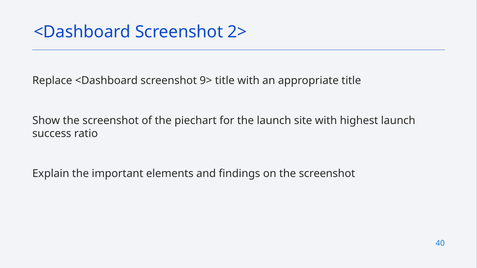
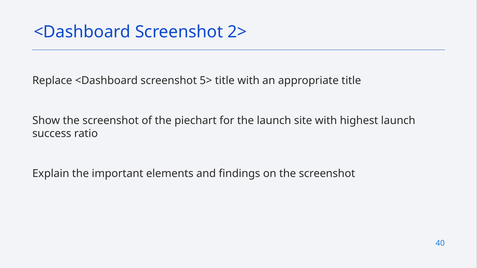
9>: 9> -> 5> (206, 81)
